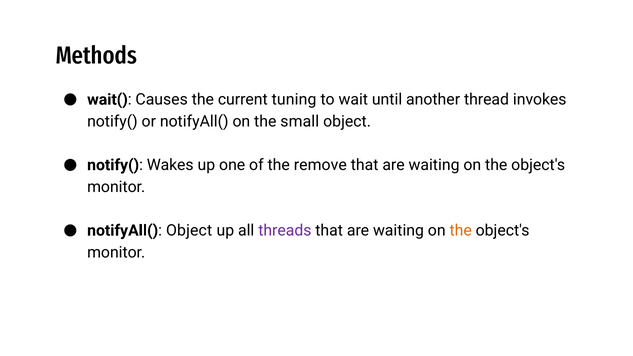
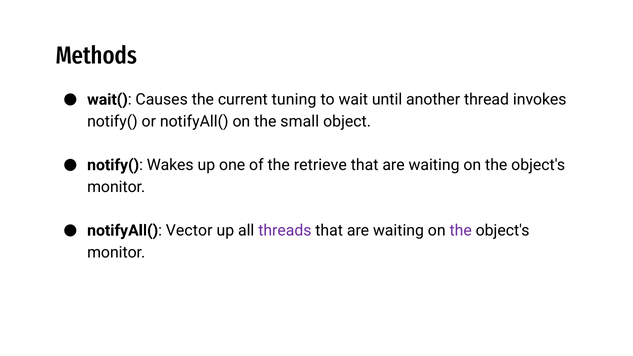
remove: remove -> retrieve (320, 165)
notifyAll( Object: Object -> Vector (189, 231)
the colour: orange -> purple (461, 231)
